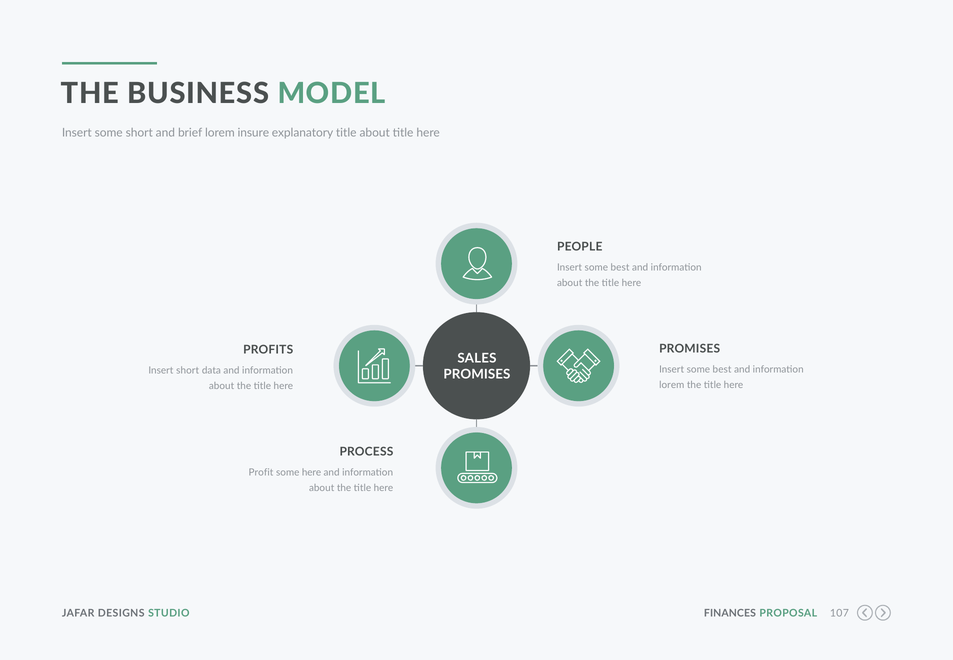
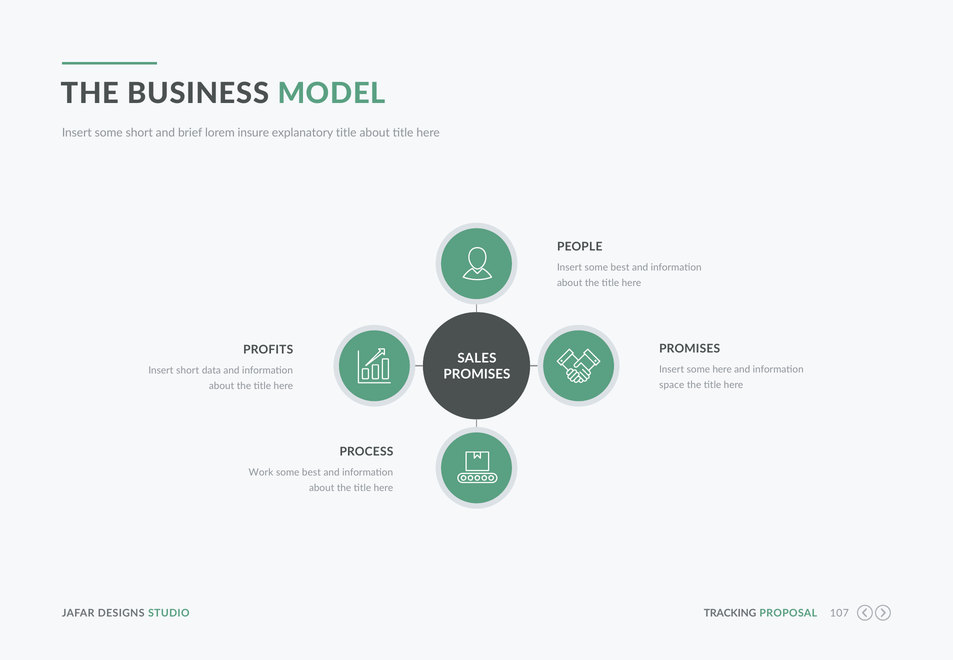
best: best -> here (722, 369)
lorem: lorem -> space (672, 385)
Profit: Profit -> Work (261, 472)
here: here -> best (311, 472)
FINANCES: FINANCES -> TRACKING (730, 613)
